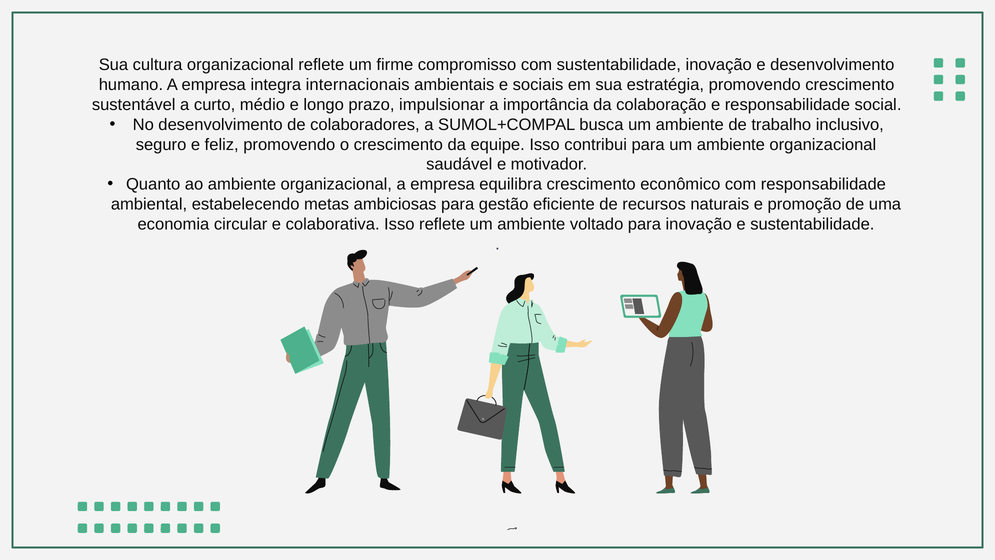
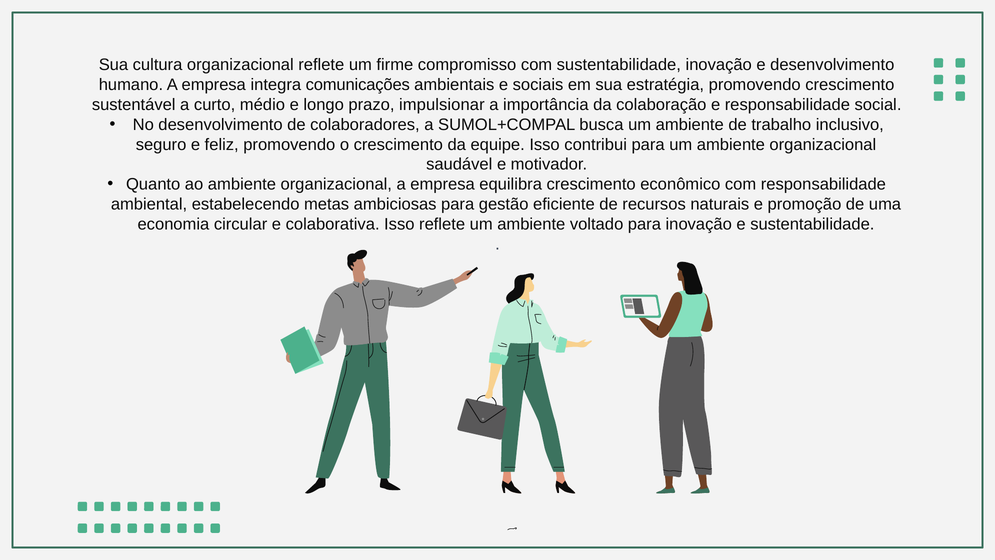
internacionais: internacionais -> comunicações (358, 85)
